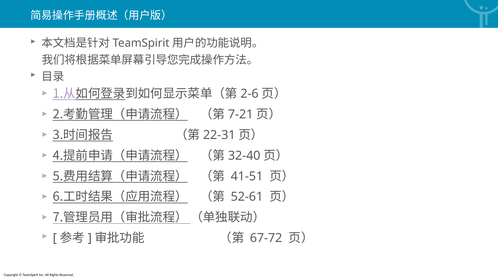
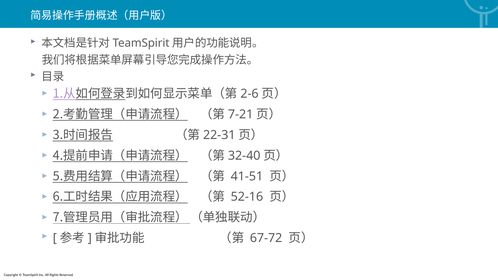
52-61: 52-61 -> 52-16 (247, 197)
